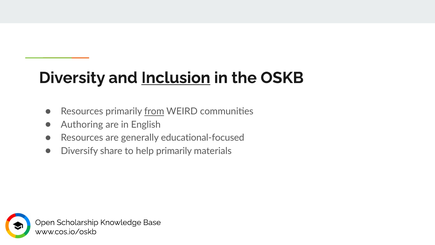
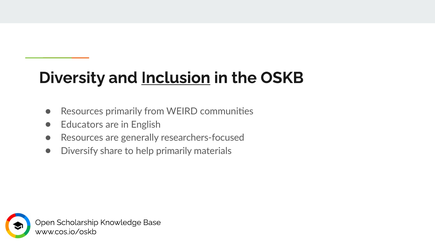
from underline: present -> none (154, 111)
Authoring: Authoring -> Educators (82, 124)
educational-focused: educational-focused -> researchers-focused (203, 138)
